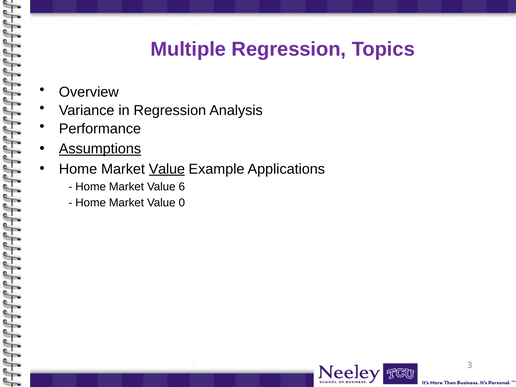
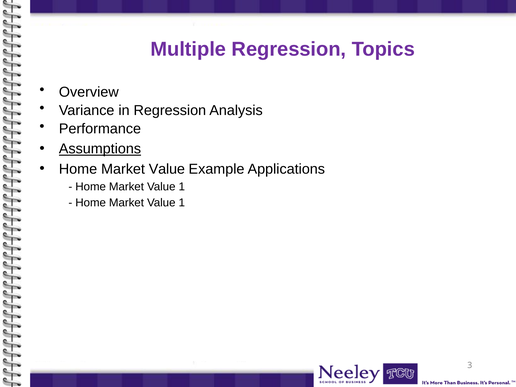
Value underline: present -> none (167, 169)
6: 6 -> 1 (182, 187)
0: 0 -> 1 (182, 203)
